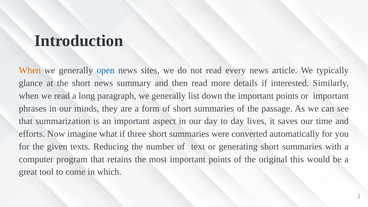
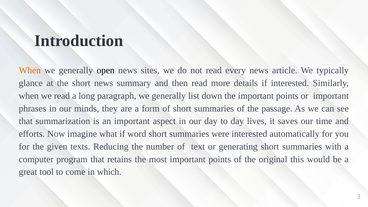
open colour: blue -> black (106, 70)
three: three -> word (137, 134)
were converted: converted -> interested (249, 134)
